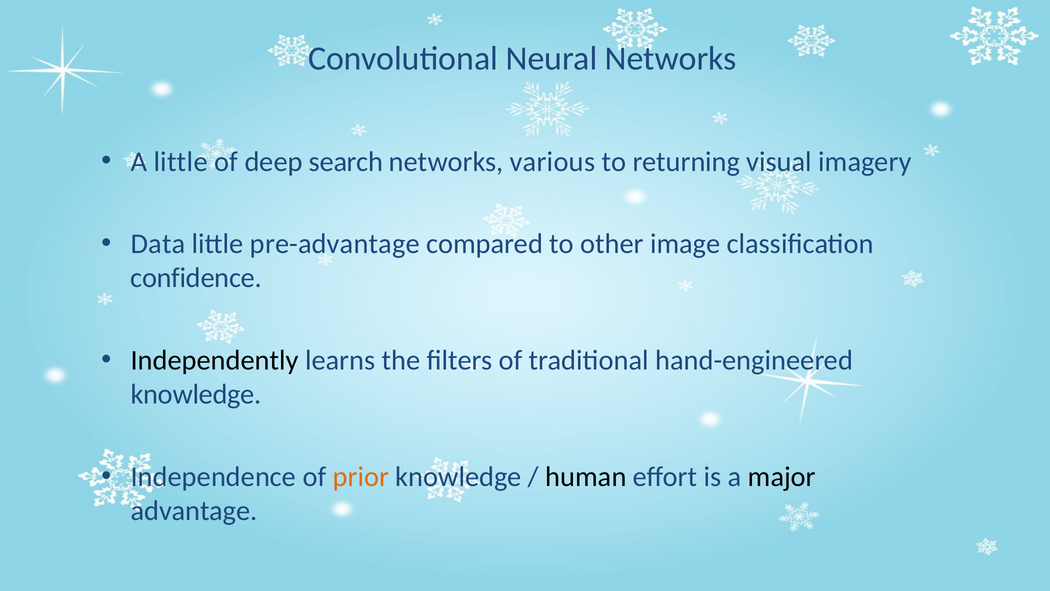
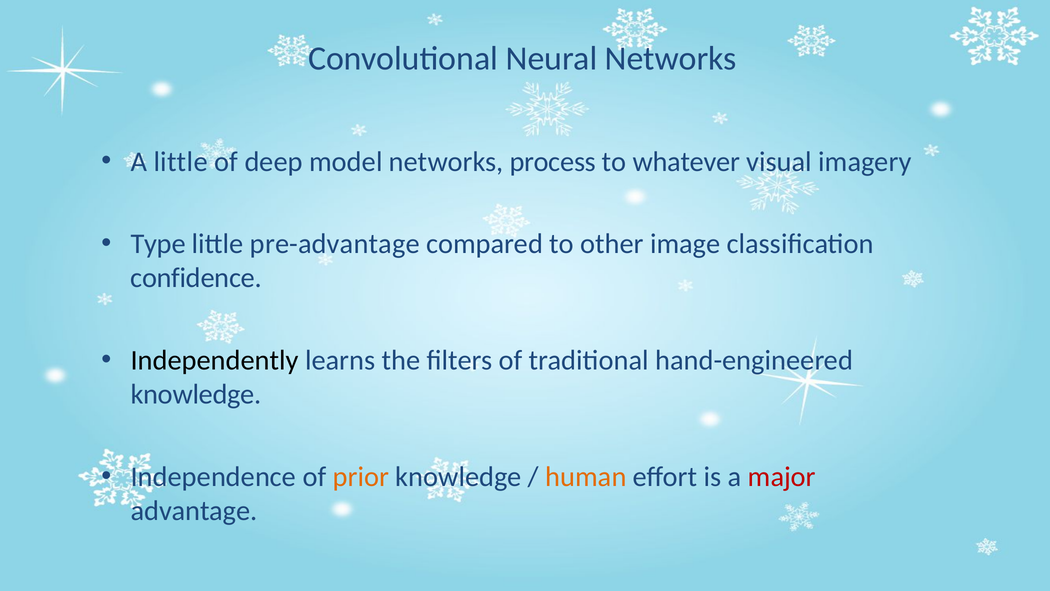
search: search -> model (346, 162)
various: various -> process (553, 162)
returning: returning -> whatever (686, 162)
Data: Data -> Type (158, 244)
human colour: black -> orange (586, 476)
major colour: black -> red (782, 476)
